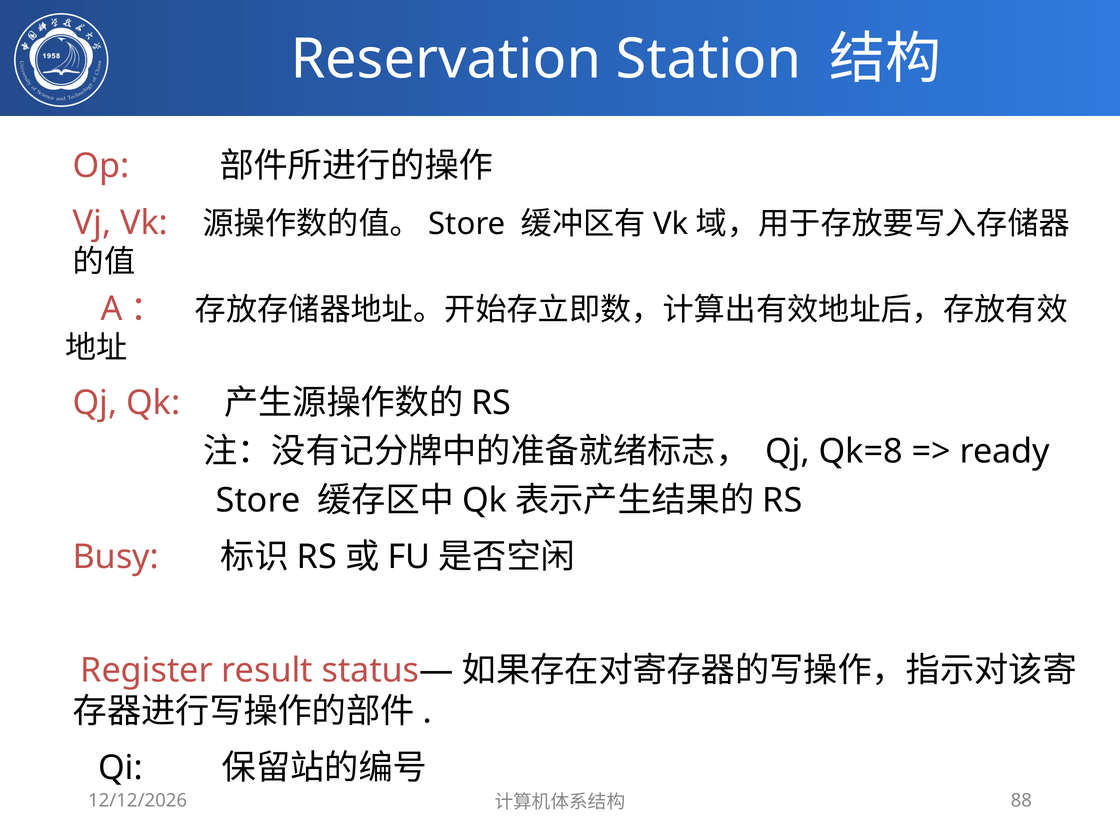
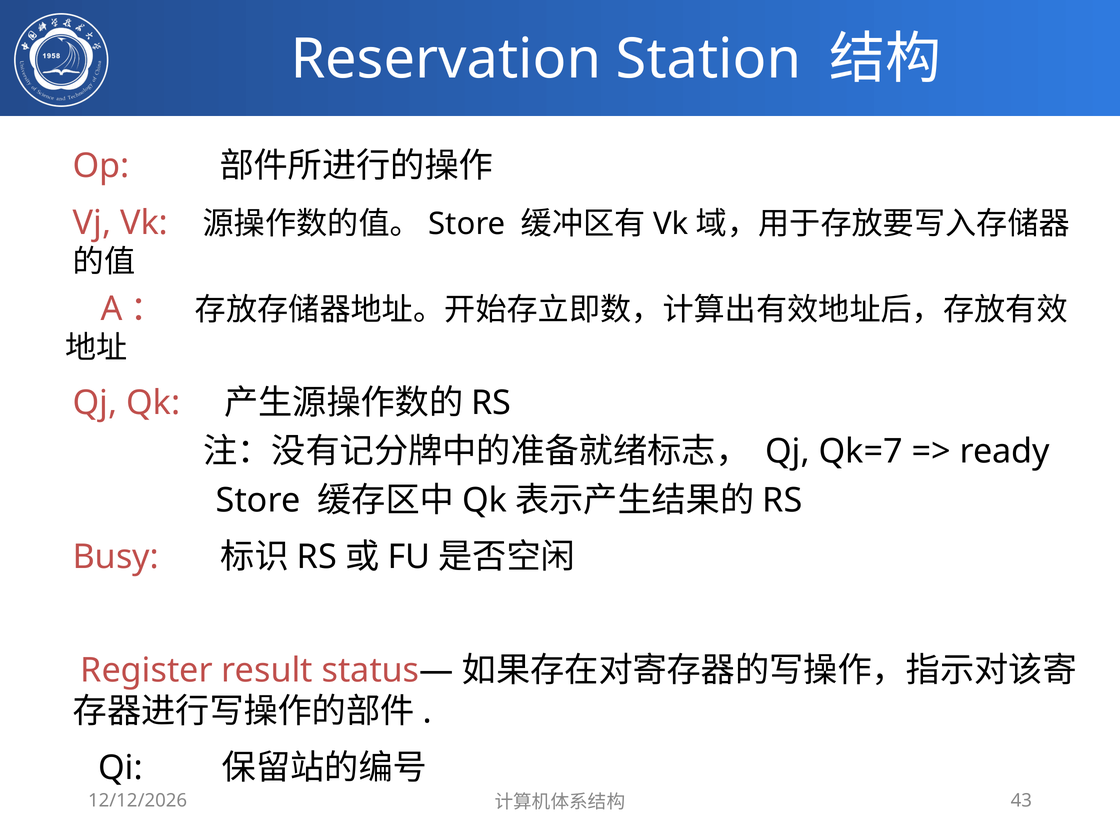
Qk=8: Qk=8 -> Qk=7 (861, 452)
88: 88 -> 43 (1021, 801)
